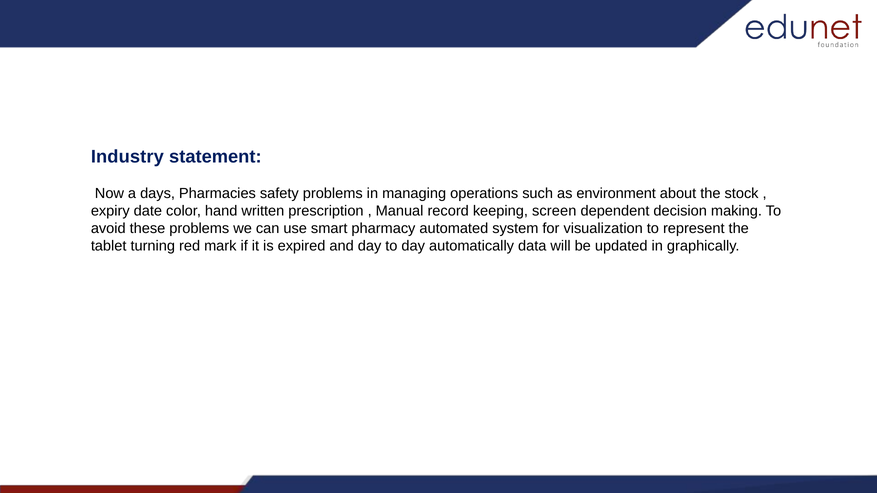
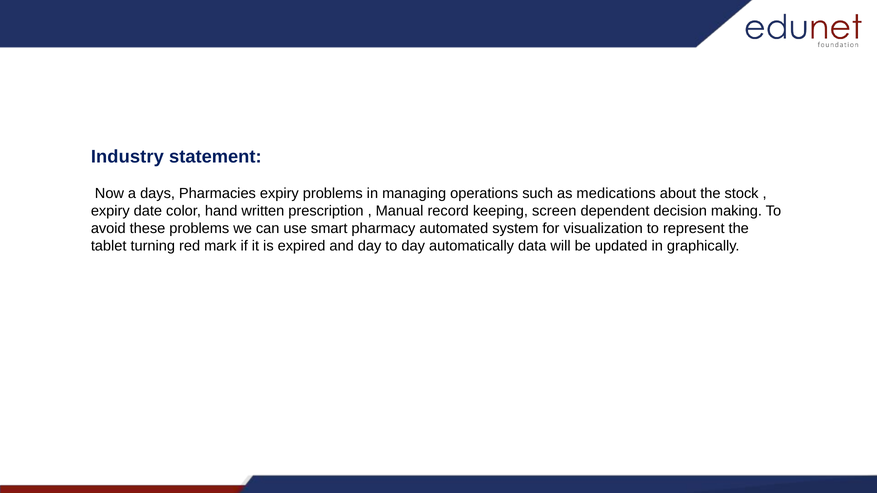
Pharmacies safety: safety -> expiry (279, 194)
environment: environment -> medications (616, 194)
